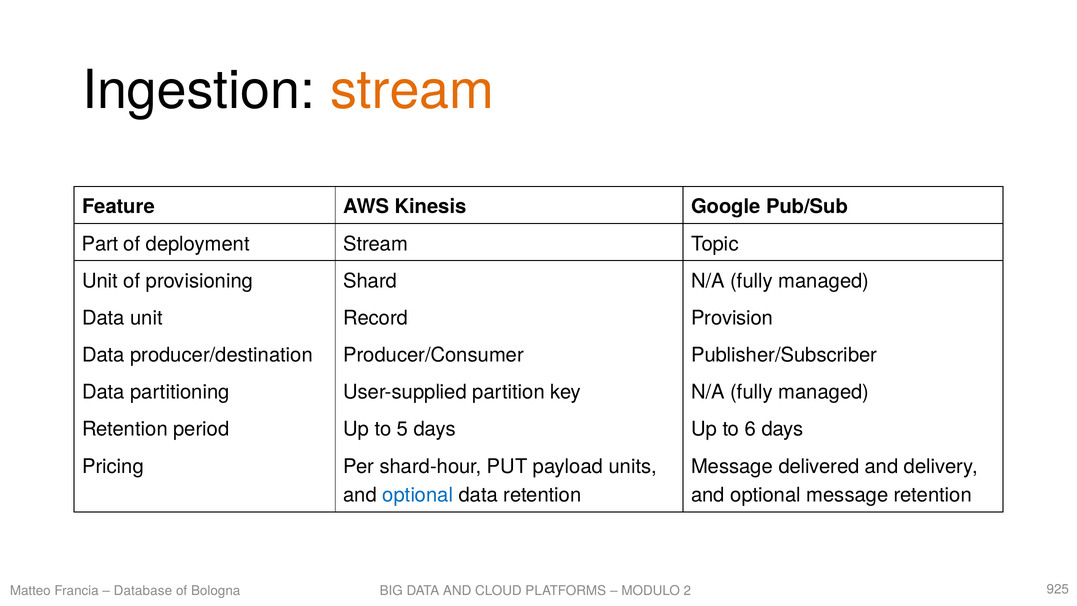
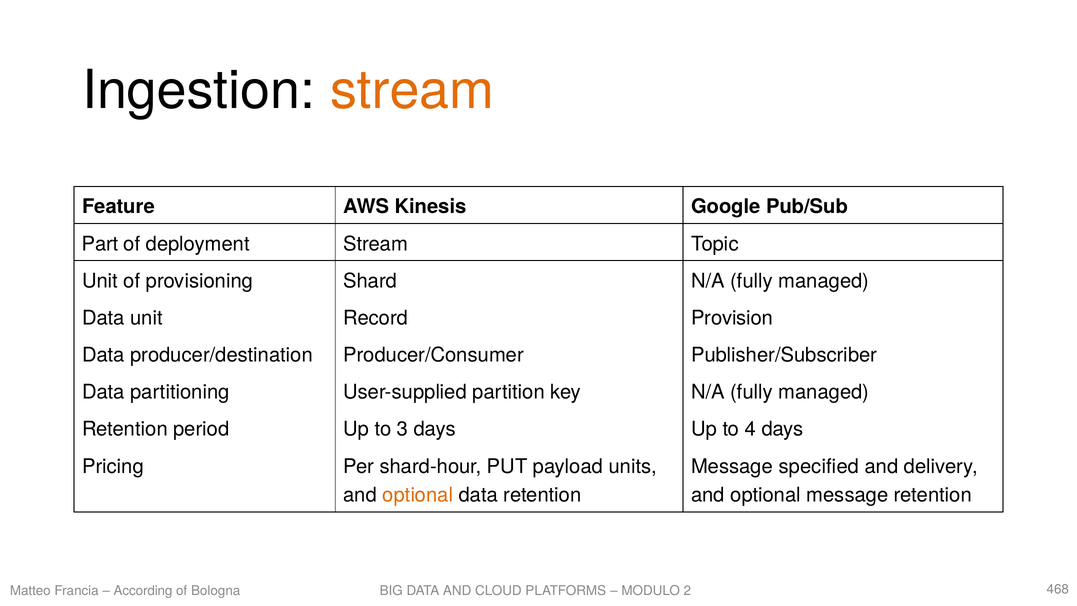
5: 5 -> 3 (403, 429)
6: 6 -> 4 (750, 429)
delivered: delivered -> specified (819, 466)
optional colour: blue -> orange (418, 495)
Database: Database -> According (143, 591)
925: 925 -> 468 (1058, 589)
